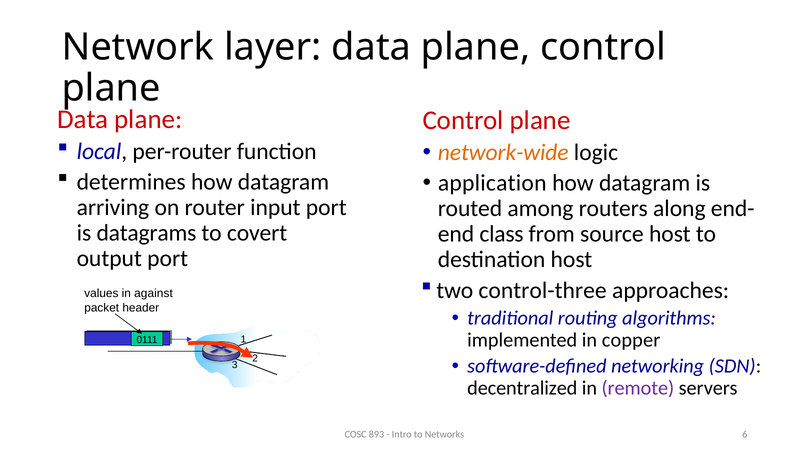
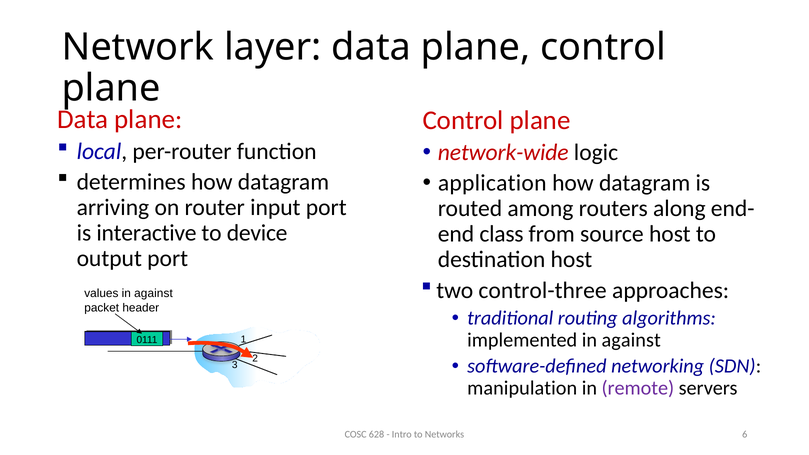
network-wide colour: orange -> red (503, 152)
datagrams: datagrams -> interactive (146, 233)
covert: covert -> device (257, 233)
implemented in copper: copper -> against (631, 340)
decentralized: decentralized -> manipulation (522, 388)
893: 893 -> 628 (377, 434)
